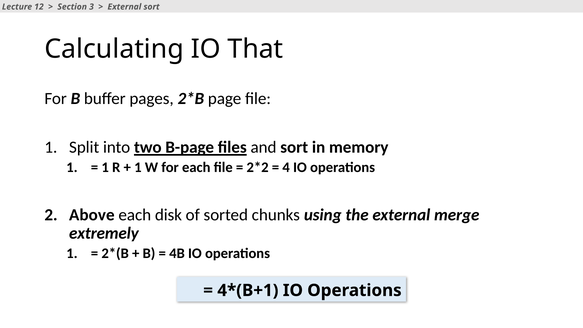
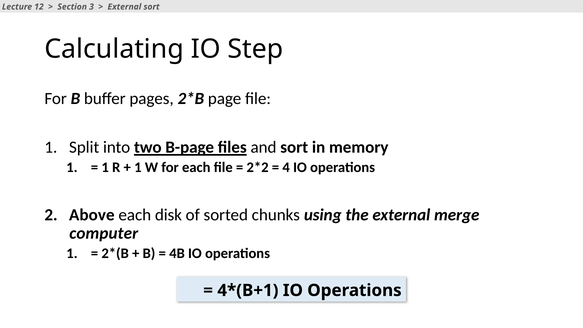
That: That -> Step (255, 49)
extremely: extremely -> computer (104, 233)
